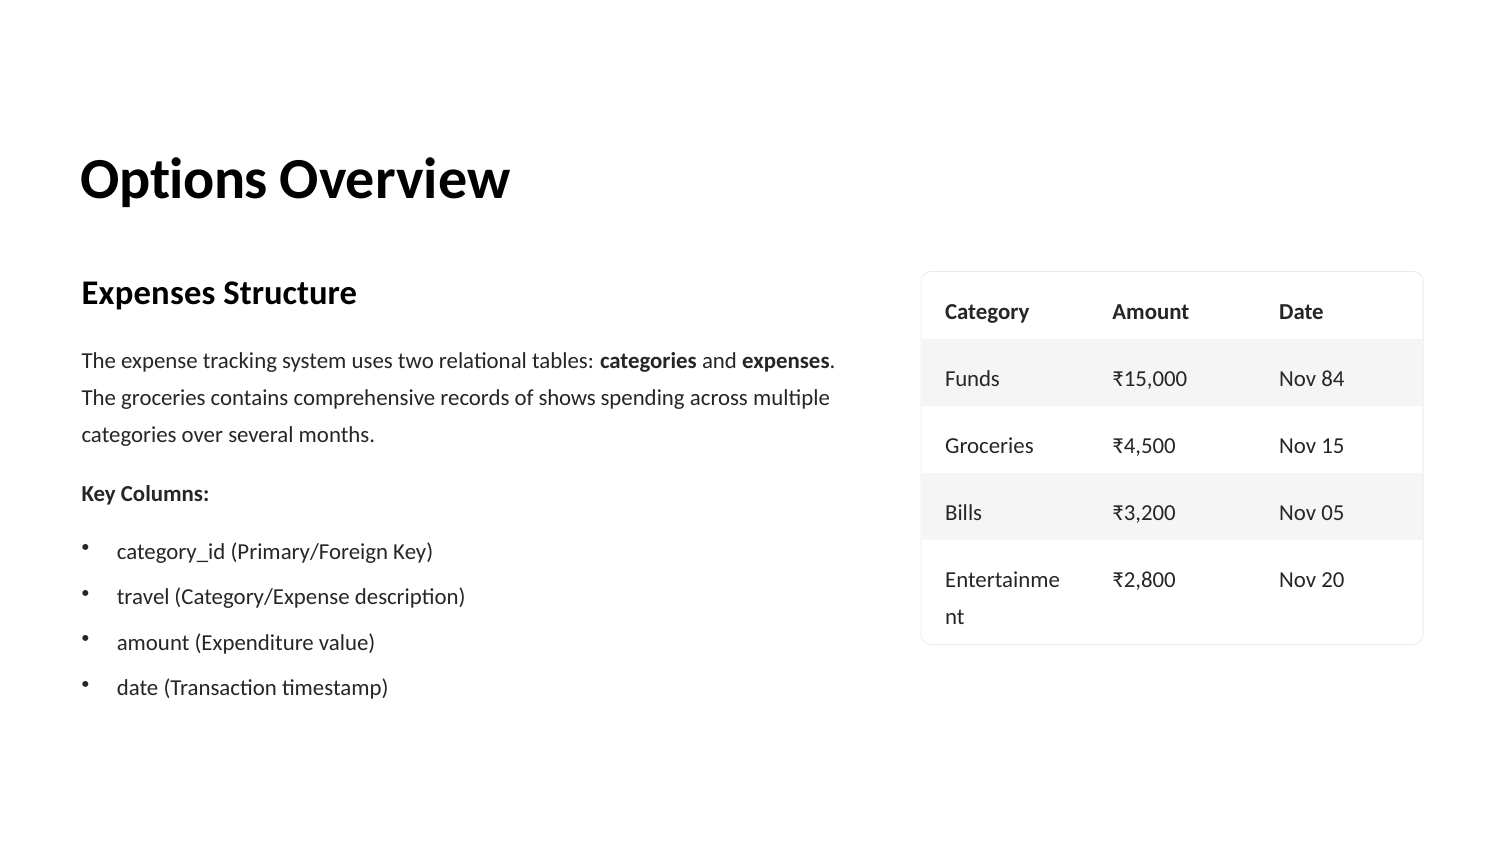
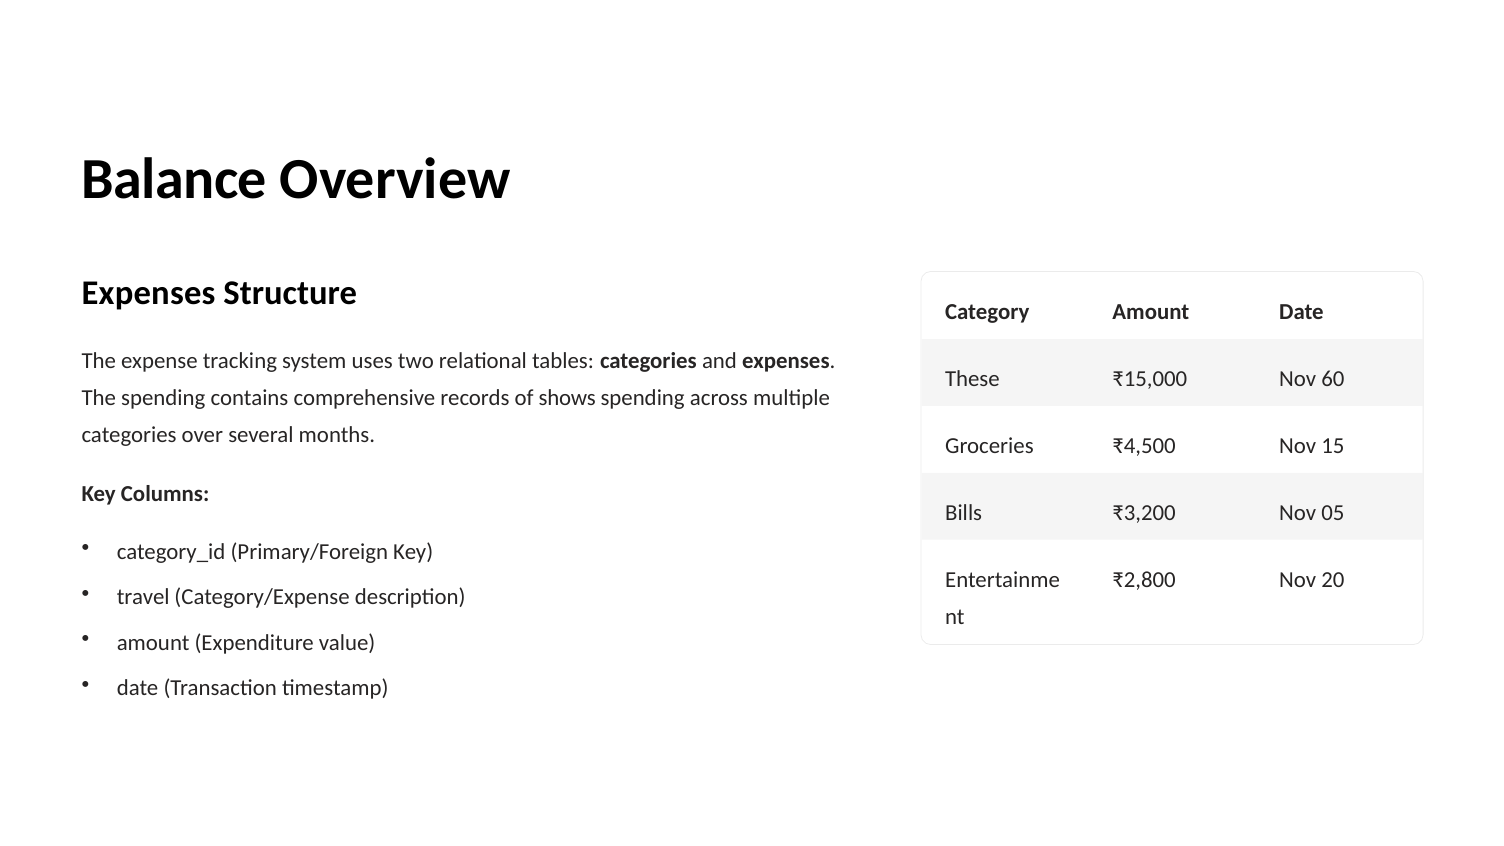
Options: Options -> Balance (174, 179)
Funds: Funds -> These (972, 379)
84: 84 -> 60 (1333, 379)
The groceries: groceries -> spending (163, 398)
